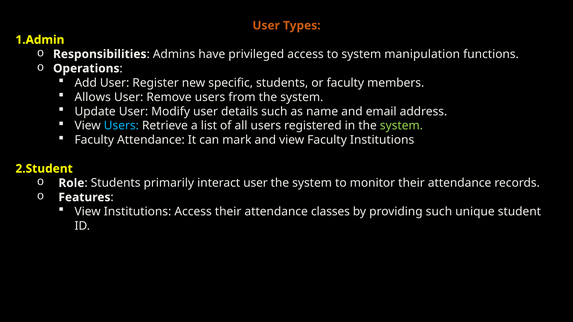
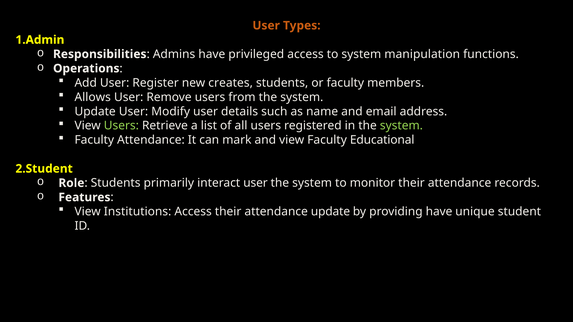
specific: specific -> creates (231, 83)
Users colour: light blue -> light green (121, 126)
Faculty Institutions: Institutions -> Educational (382, 140)
attendance classes: classes -> update (330, 212)
providing such: such -> have (439, 212)
